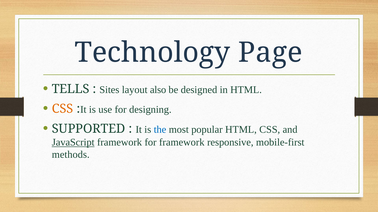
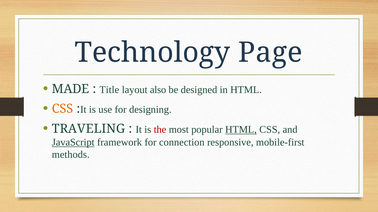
TELLS: TELLS -> MADE (71, 89)
Sites: Sites -> Title (109, 90)
SUPPORTED: SUPPORTED -> TRAVELING (89, 129)
the colour: blue -> red (160, 130)
HTML underline: none -> present (241, 130)
for framework: framework -> connection (182, 143)
